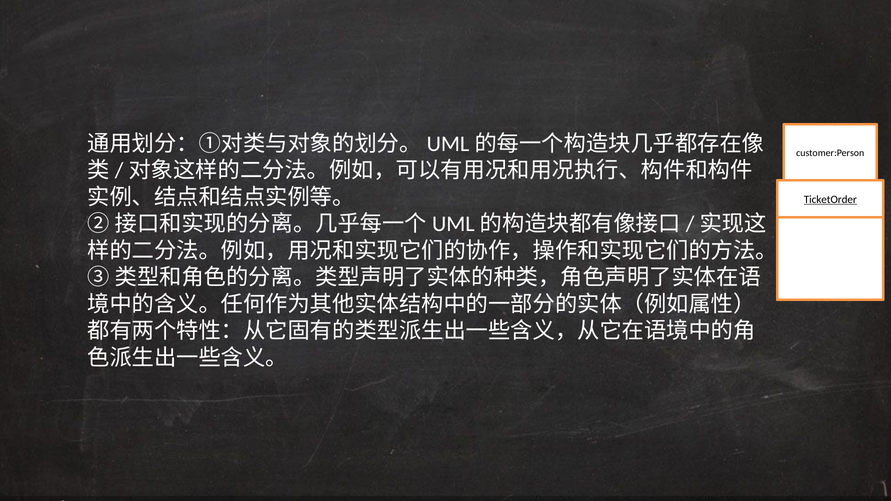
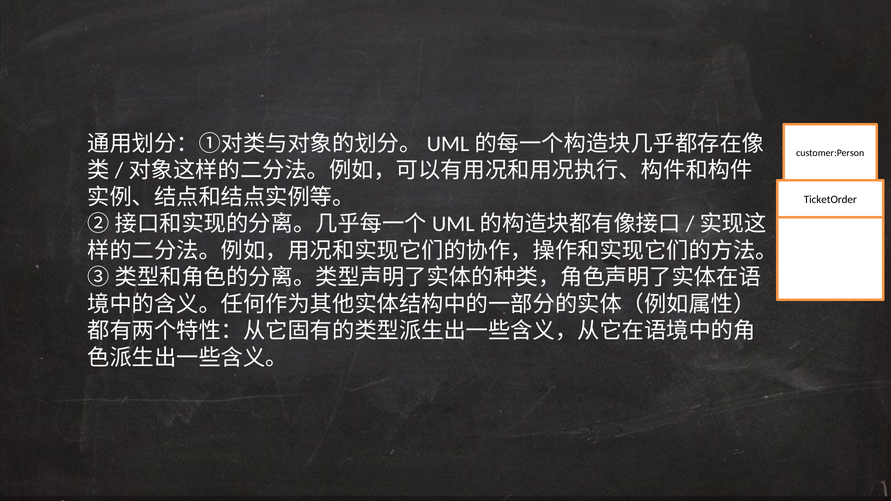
TicketOrder underline: present -> none (830, 200)
